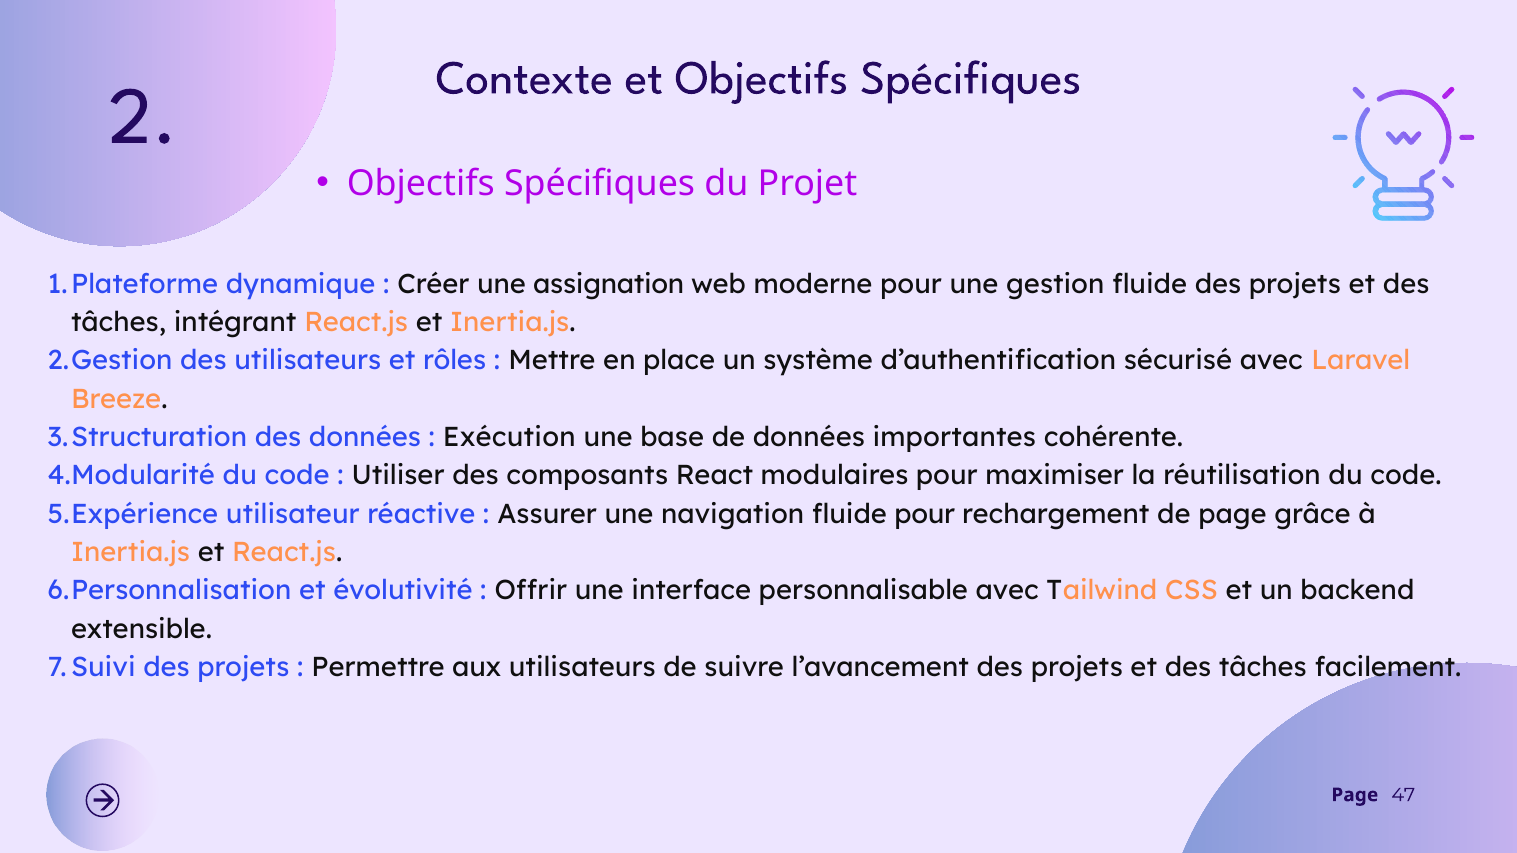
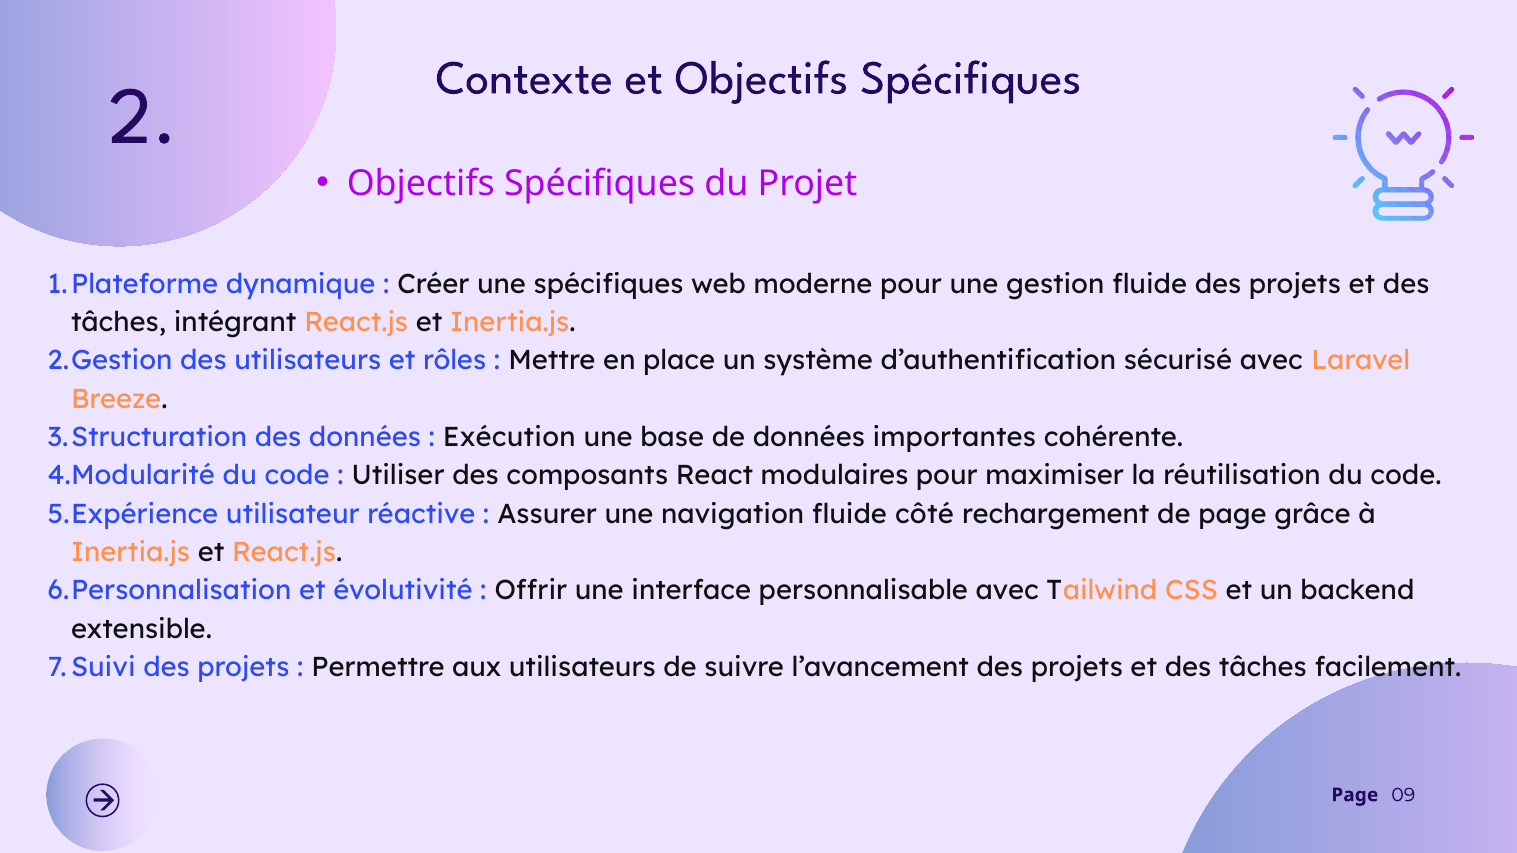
une assignation: assignation -> spécifiques (609, 284)
fluide pour: pour -> côté (924, 514)
47: 47 -> 09 (1403, 795)
